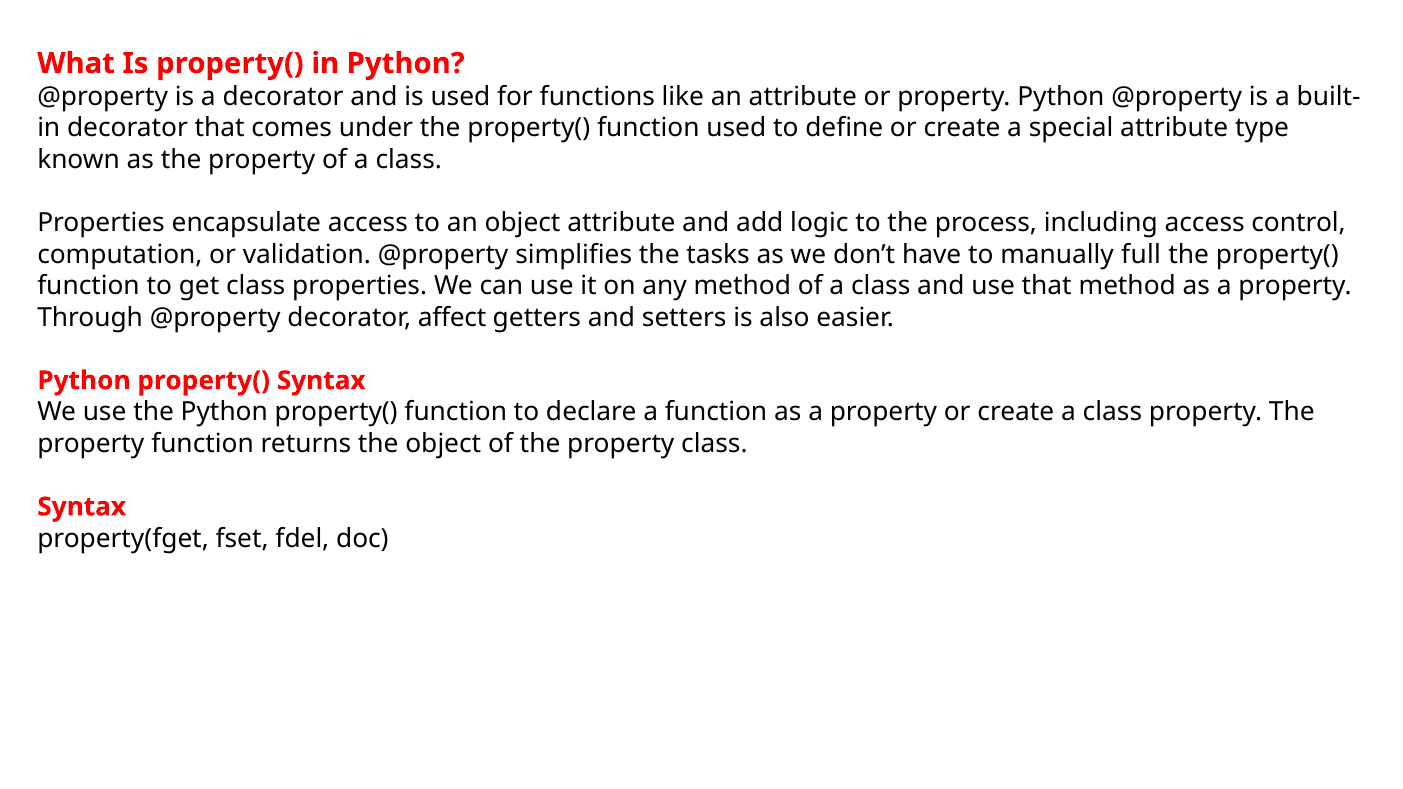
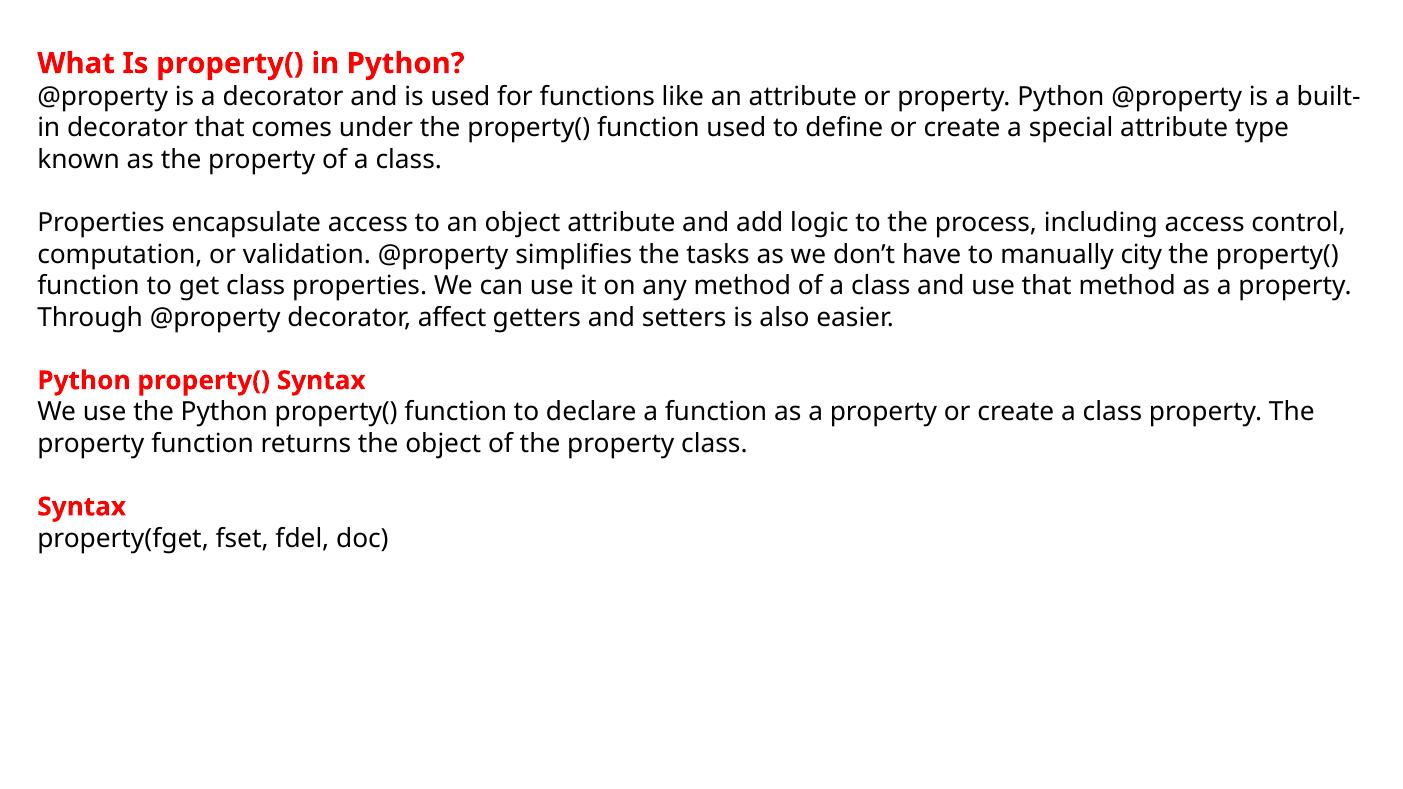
full: full -> city (1141, 254)
